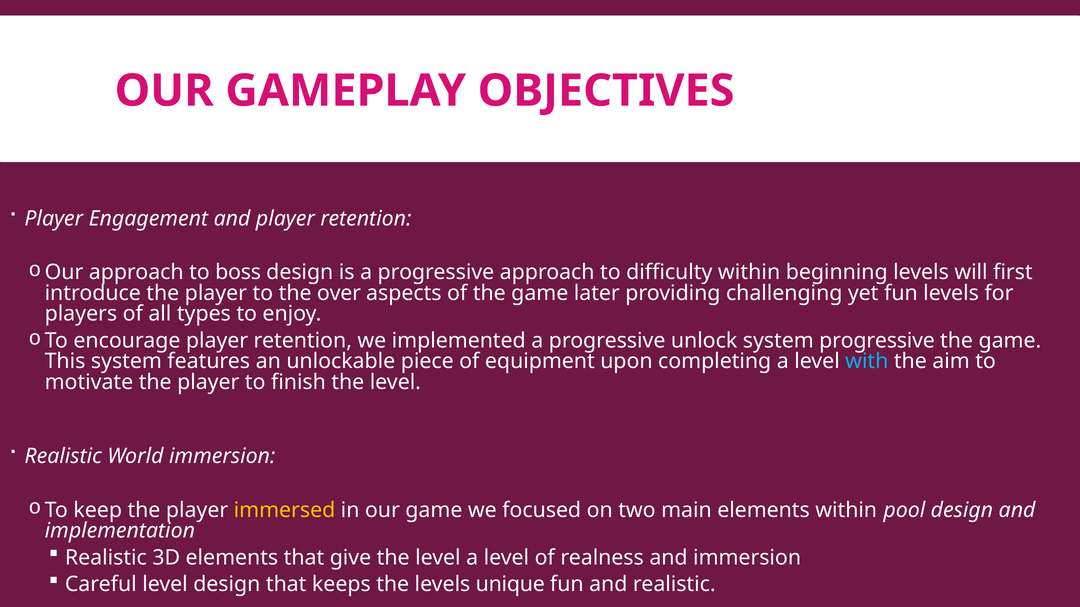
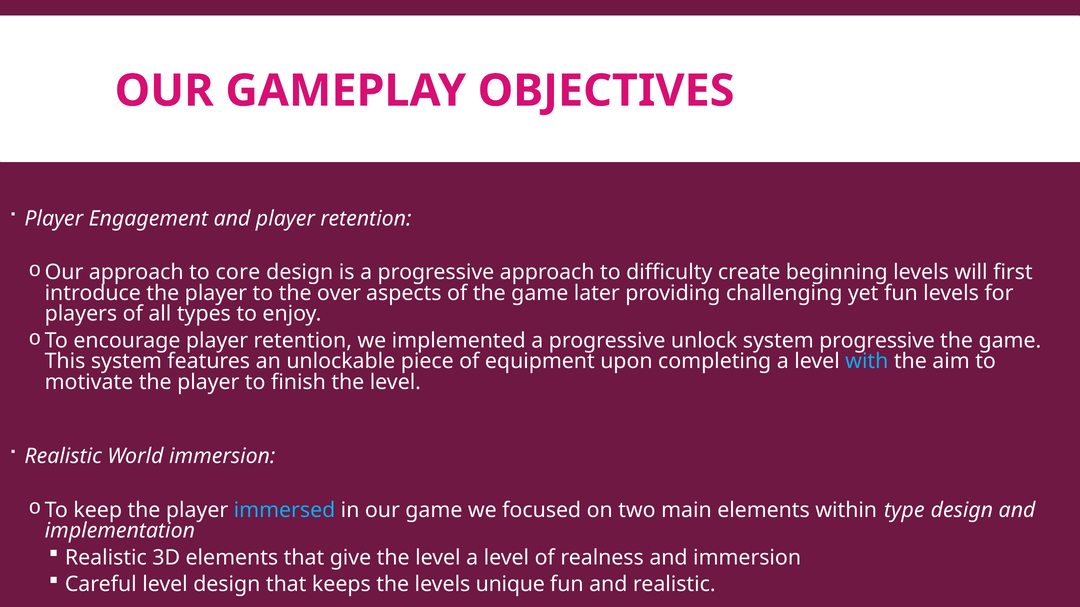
boss: boss -> core (238, 273)
difficulty within: within -> create (749, 273)
immersed colour: yellow -> light blue (284, 510)
pool: pool -> type (904, 510)
